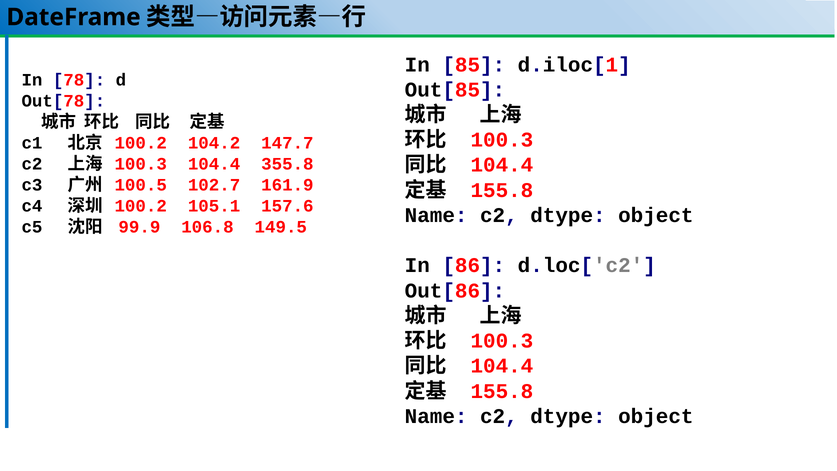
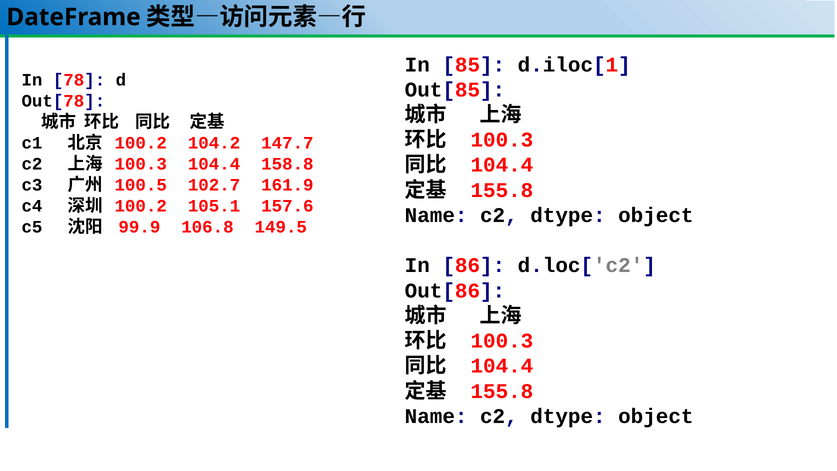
355.8: 355.8 -> 158.8 (287, 164)
